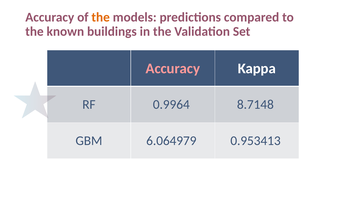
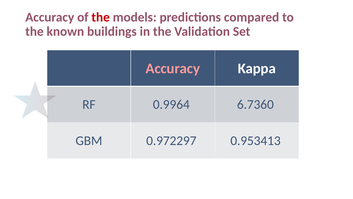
the colour: orange -> red (101, 17)
8.7148: 8.7148 -> 6.7360 (255, 104)
6.064979: 6.064979 -> 0.972297 (171, 141)
